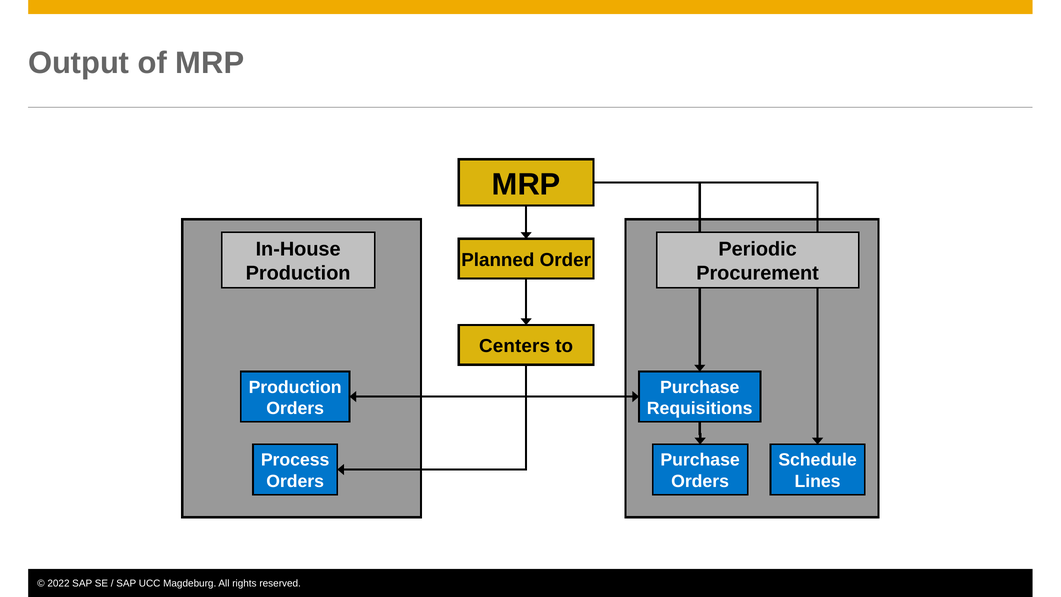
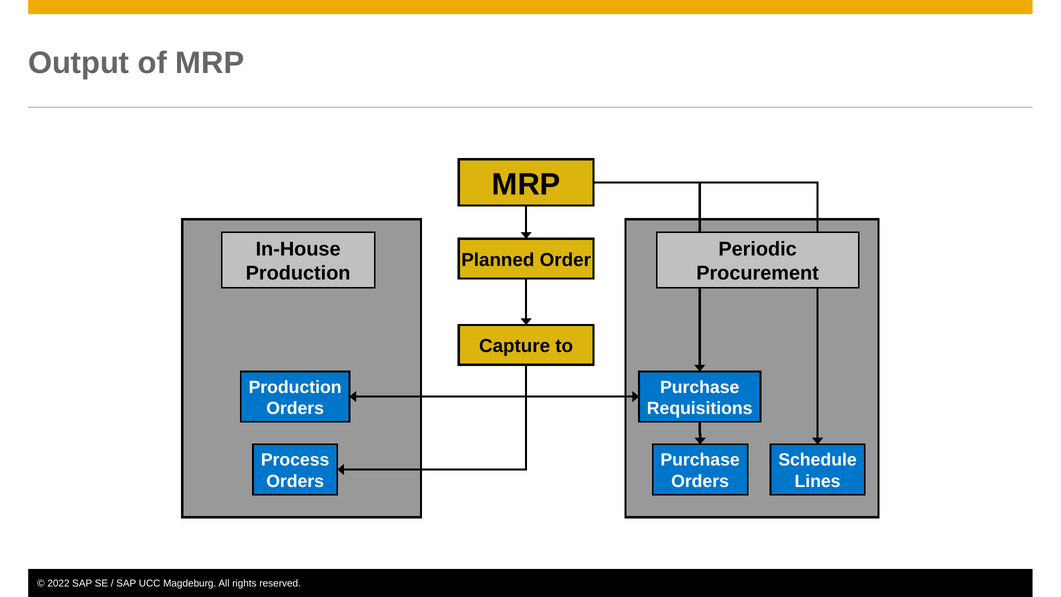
Centers: Centers -> Capture (515, 346)
